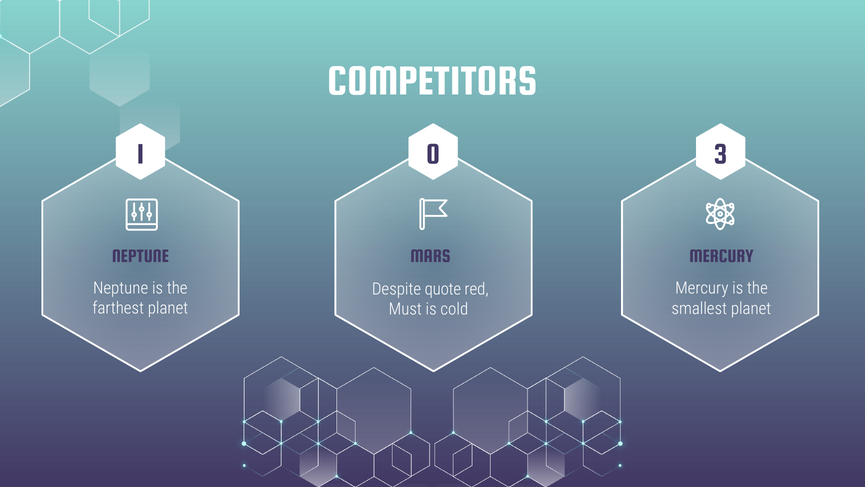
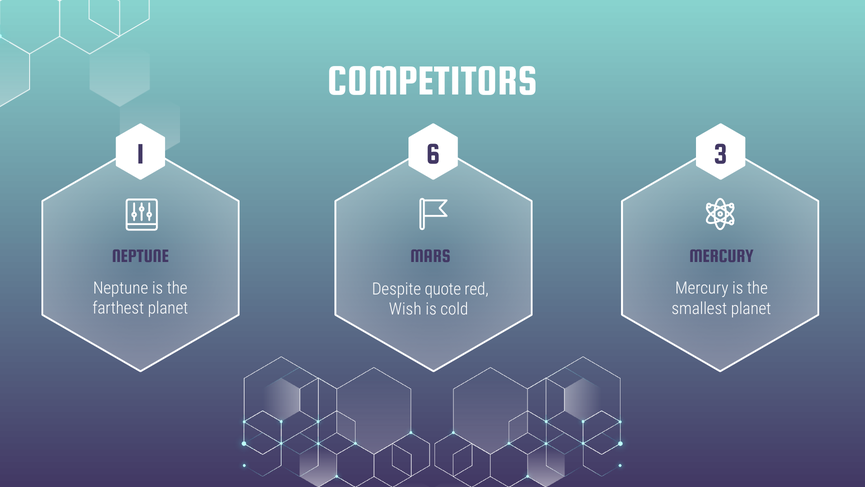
0: 0 -> 6 (433, 154)
Must: Must -> Wish (405, 309)
